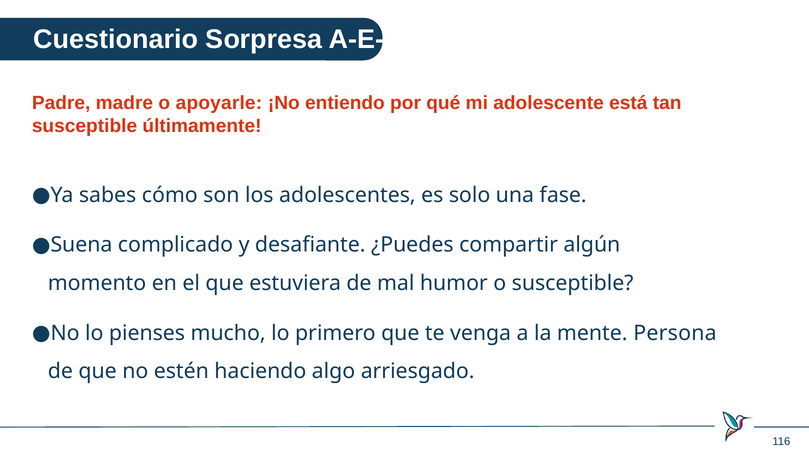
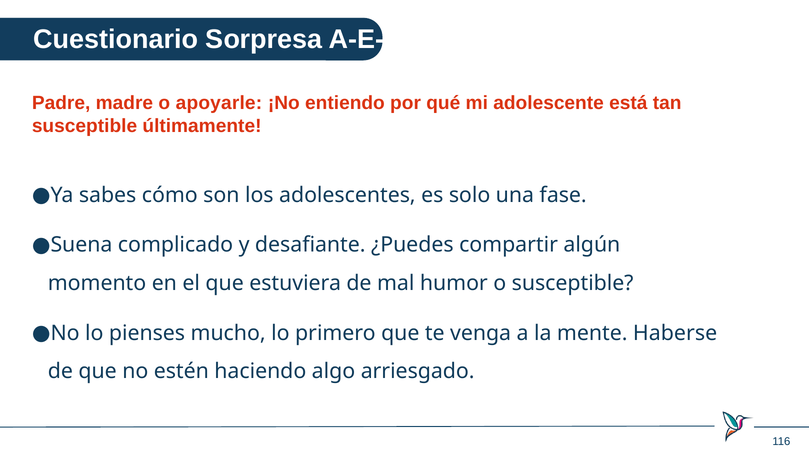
Persona: Persona -> Haberse (675, 333)
